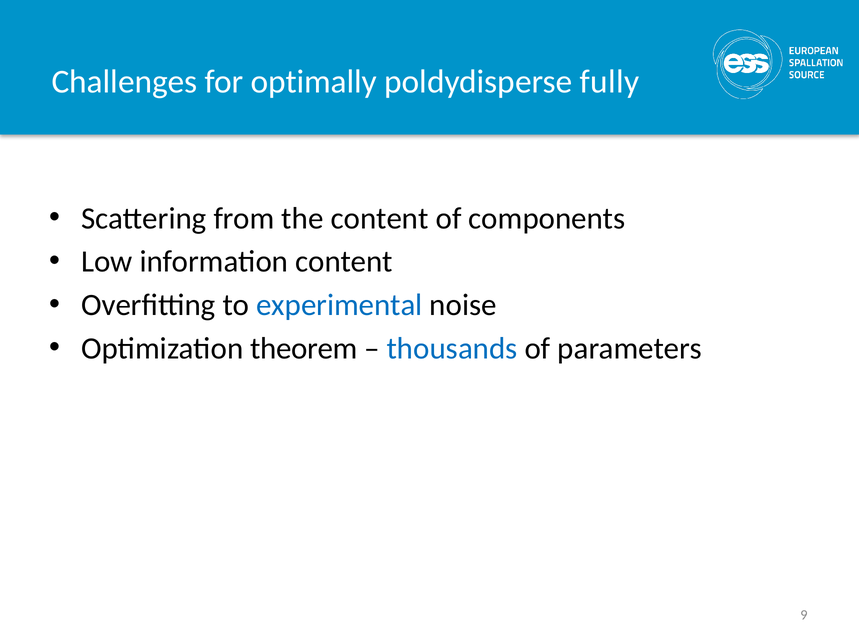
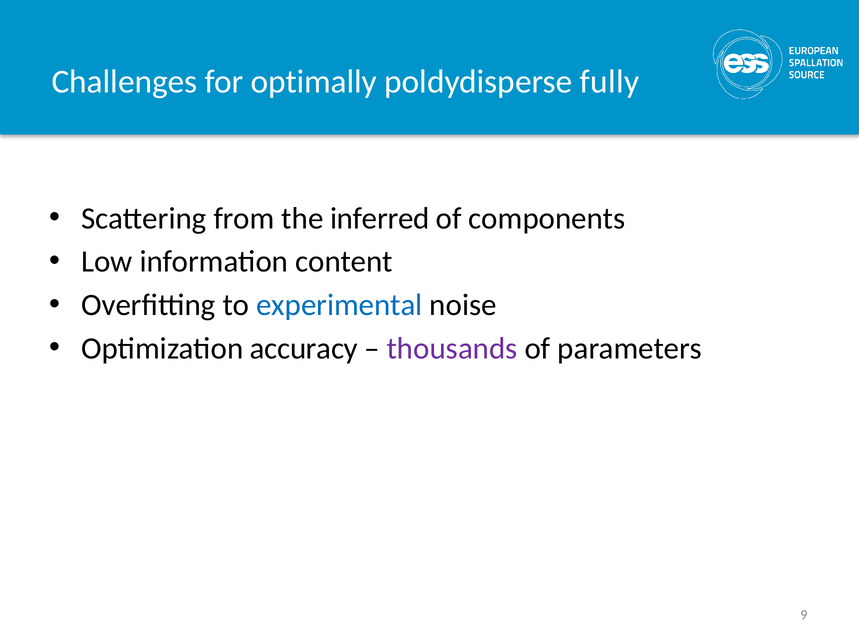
the content: content -> inferred (380, 218)
theorem: theorem -> accuracy (304, 349)
thousands colour: blue -> purple (452, 349)
